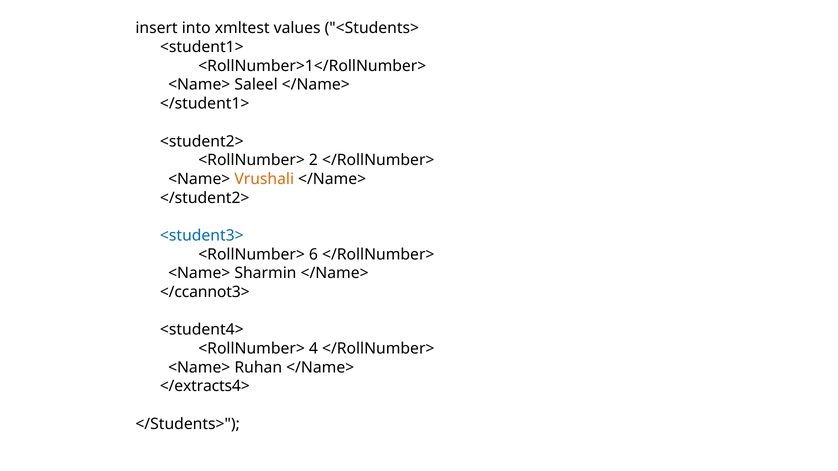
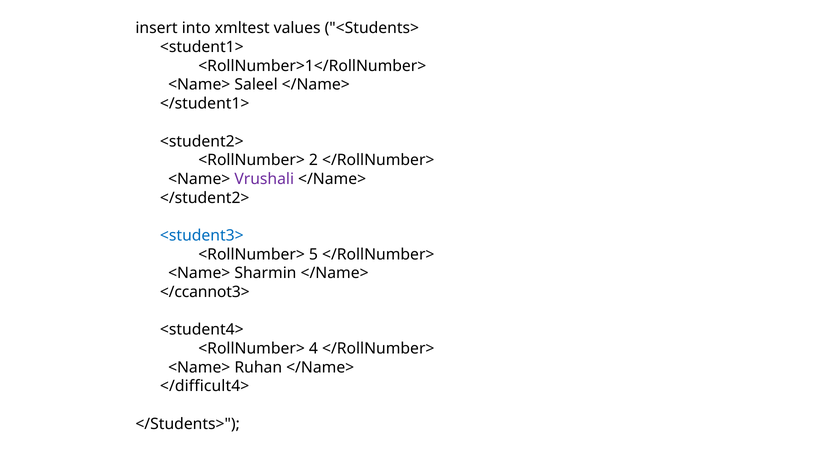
Vrushali colour: orange -> purple (264, 179)
6: 6 -> 5 (313, 255)
</extracts4>: </extracts4> -> </difficult4> (205, 387)
